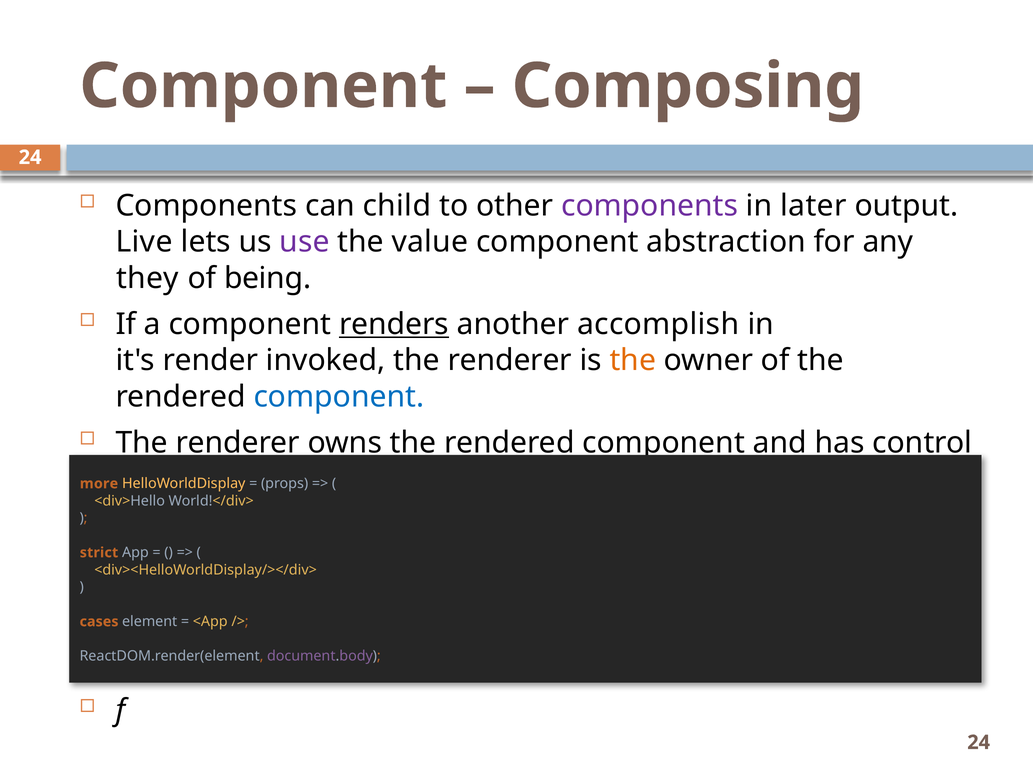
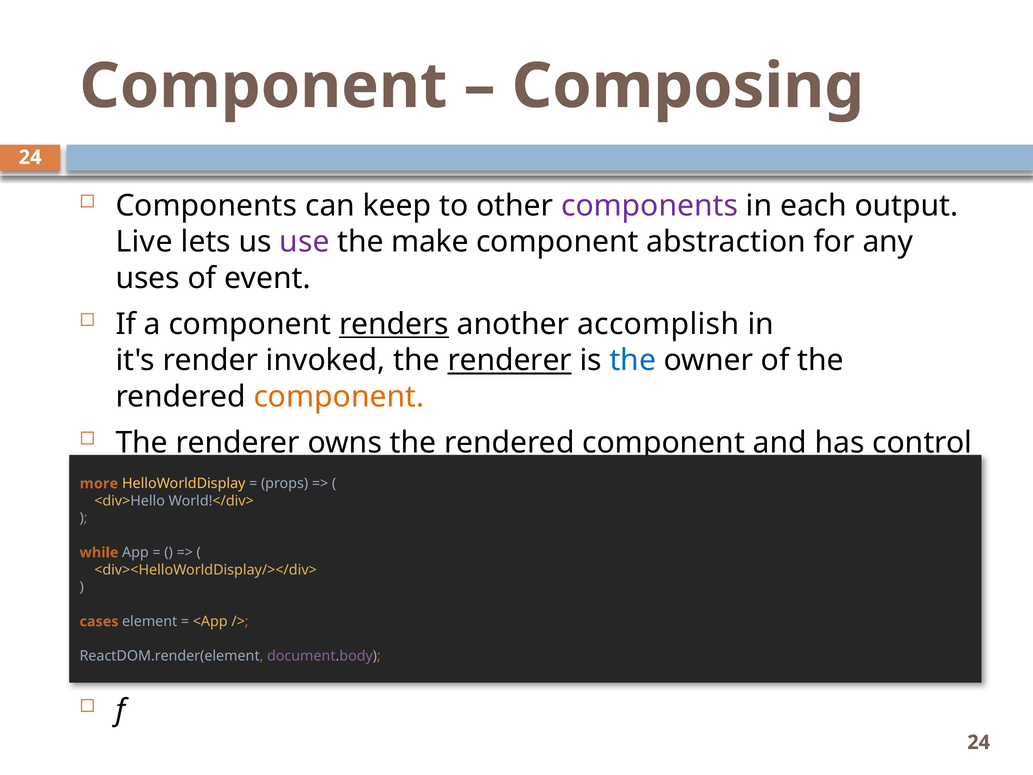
child: child -> keep (397, 206)
later: later -> each (814, 206)
value: value -> make (430, 242)
they: they -> uses (148, 278)
being: being -> event (267, 278)
renderer underline: none -> present (510, 360)
the colour: orange -> blue (633, 360)
component colour: blue -> orange (339, 397)
strict: strict -> while (99, 552)
